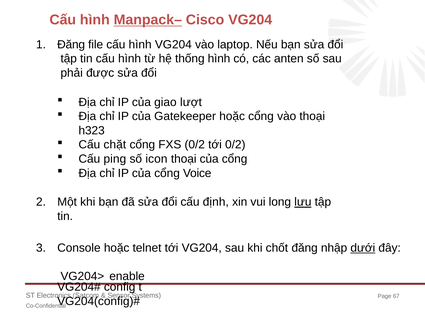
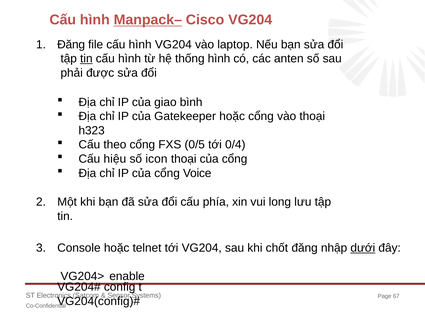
tin underline: none -> present (86, 59)
lượt: lượt -> bình (191, 102)
chặt: chặt -> theo (115, 145)
FXS 0/2: 0/2 -> 0/5 (195, 145)
tới 0/2: 0/2 -> 0/4 (235, 145)
ping: ping -> hiệu (115, 159)
định: định -> phía (216, 202)
lưu underline: present -> none (303, 202)
